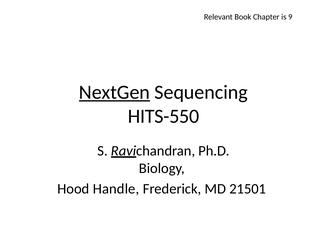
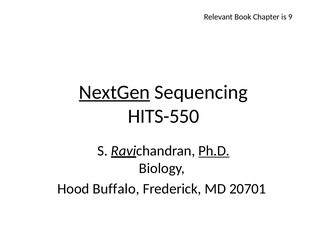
Ph.D underline: none -> present (214, 150)
Handle: Handle -> Buffalo (116, 188)
21501: 21501 -> 20701 (248, 188)
